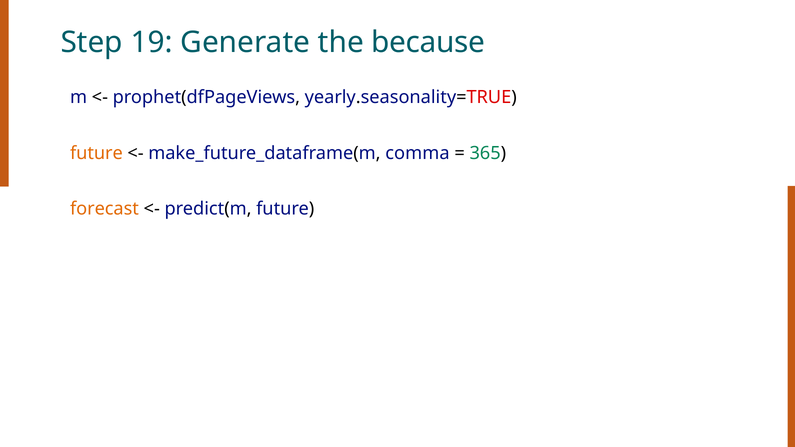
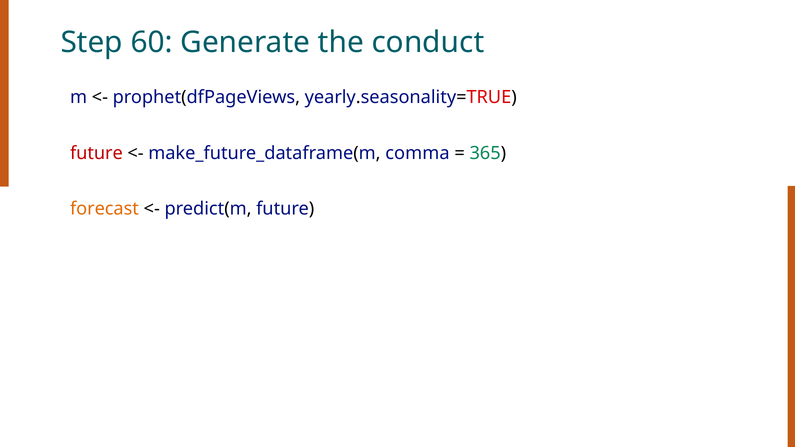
19: 19 -> 60 (152, 42)
because: because -> conduct (428, 42)
future colour: orange -> red (96, 153)
